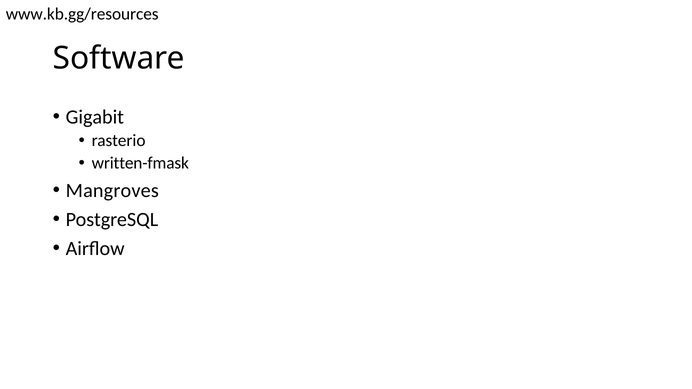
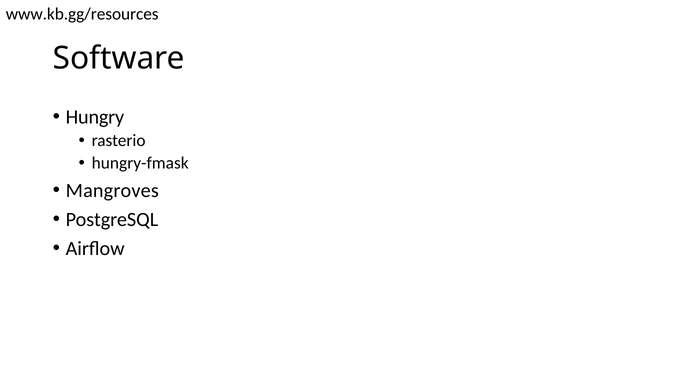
Gigabit: Gigabit -> Hungry (95, 117)
written-fmask: written-fmask -> hungry-fmask (140, 163)
